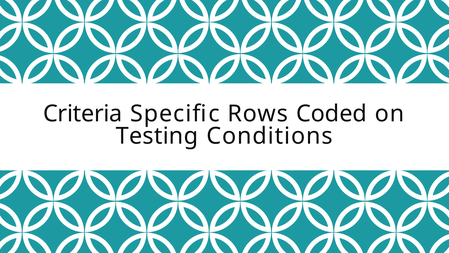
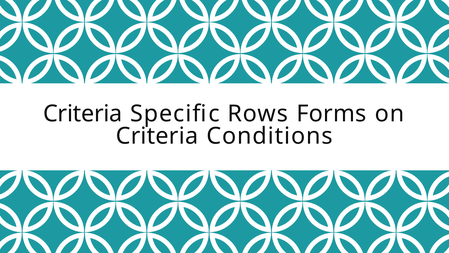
Coded: Coded -> Forms (331, 114)
Testing: Testing -> Criteria (157, 136)
